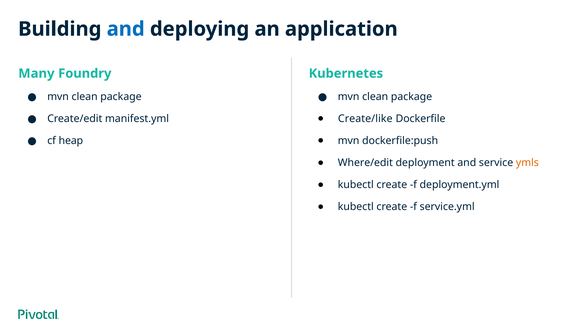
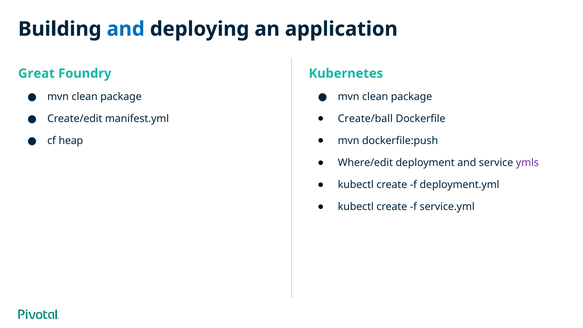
Many: Many -> Great (36, 73)
Create/like: Create/like -> Create/ball (365, 119)
ymls colour: orange -> purple (527, 163)
